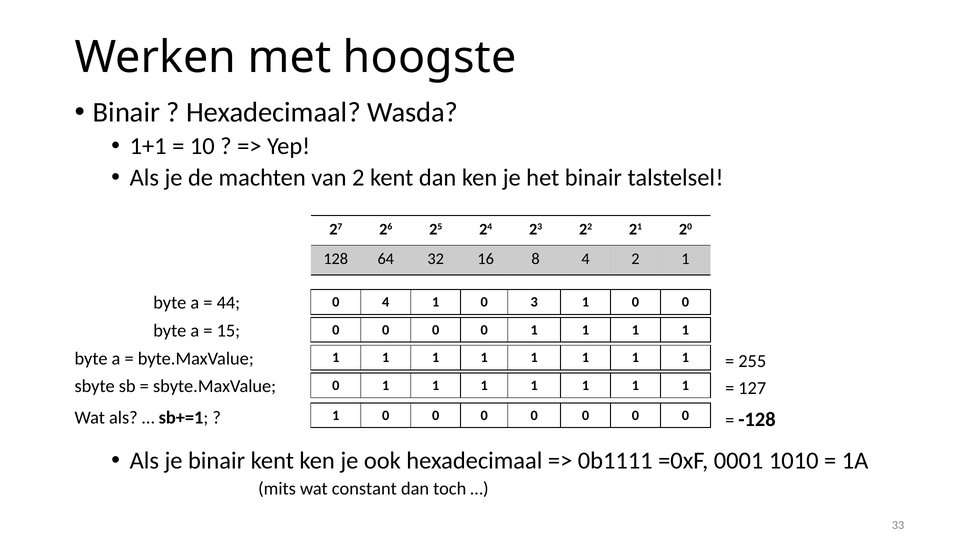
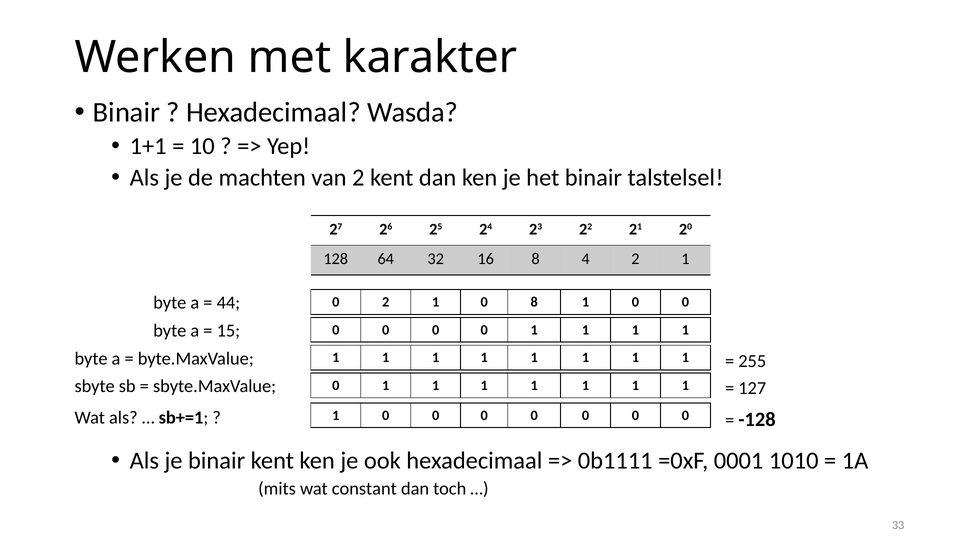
hoogste: hoogste -> karakter (430, 58)
0 4: 4 -> 2 (386, 303)
0 3: 3 -> 8 (534, 303)
